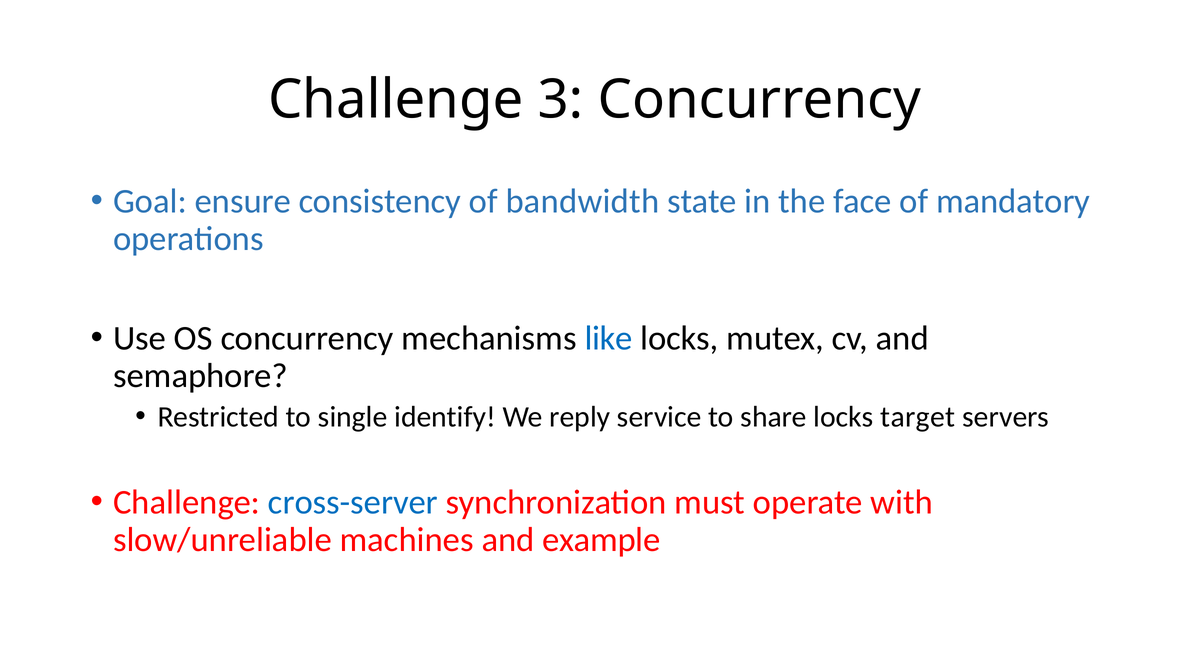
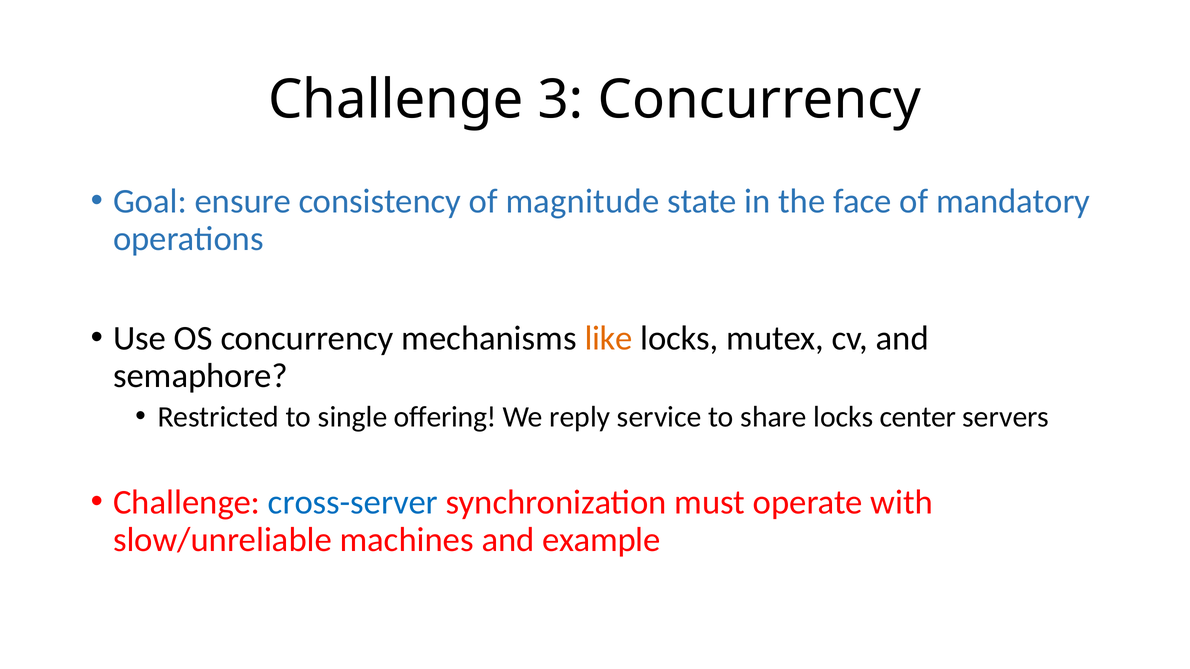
bandwidth: bandwidth -> magnitude (582, 201)
like colour: blue -> orange (609, 338)
identify: identify -> offering (445, 417)
target: target -> center (918, 417)
